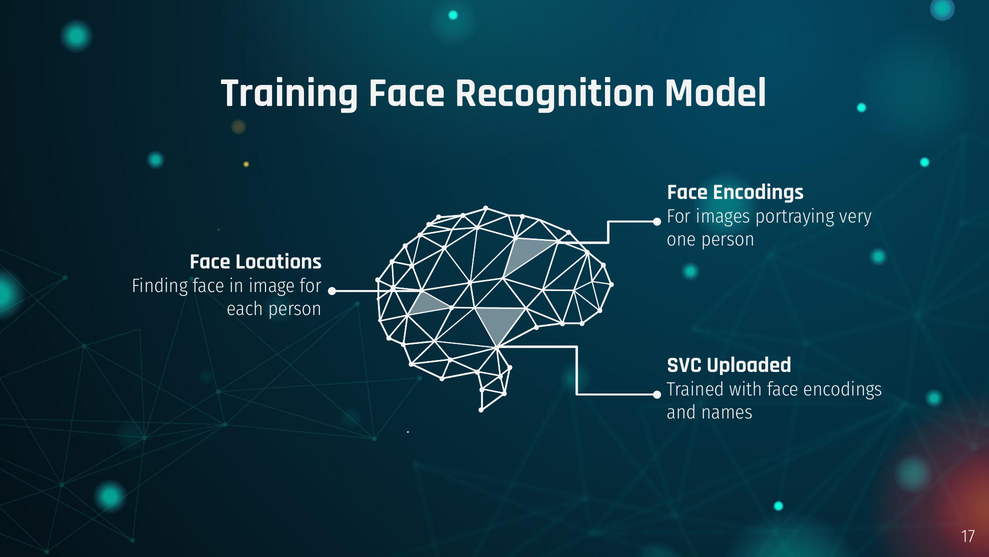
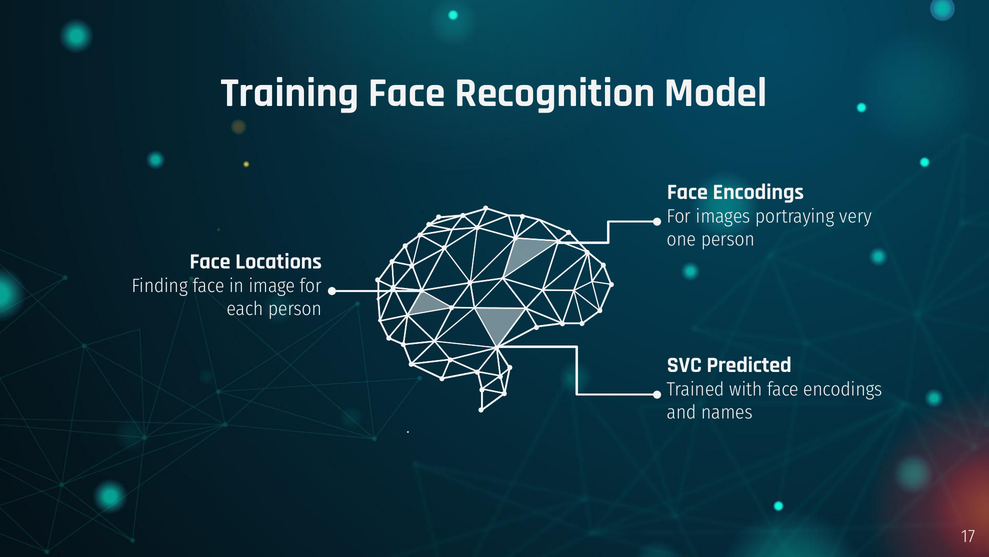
Uploaded: Uploaded -> Predicted (749, 365)
